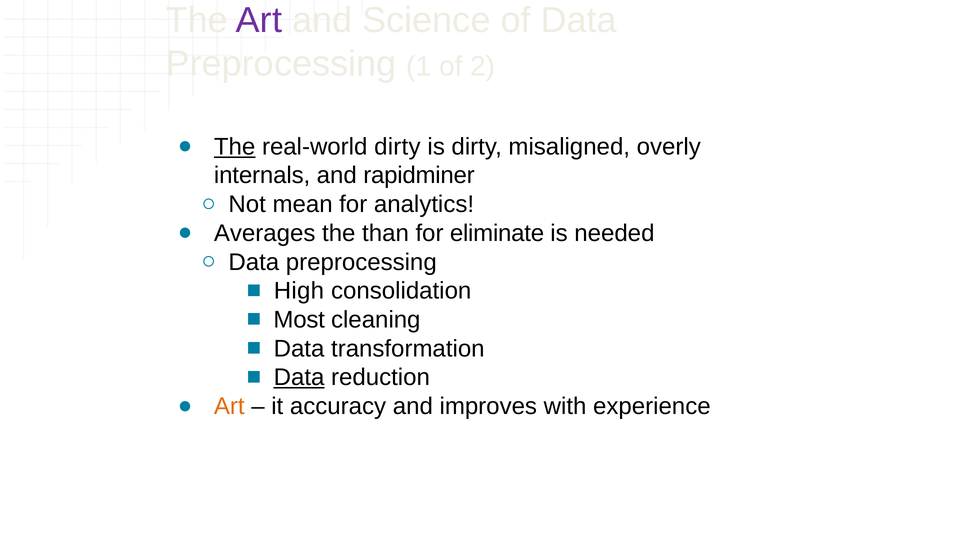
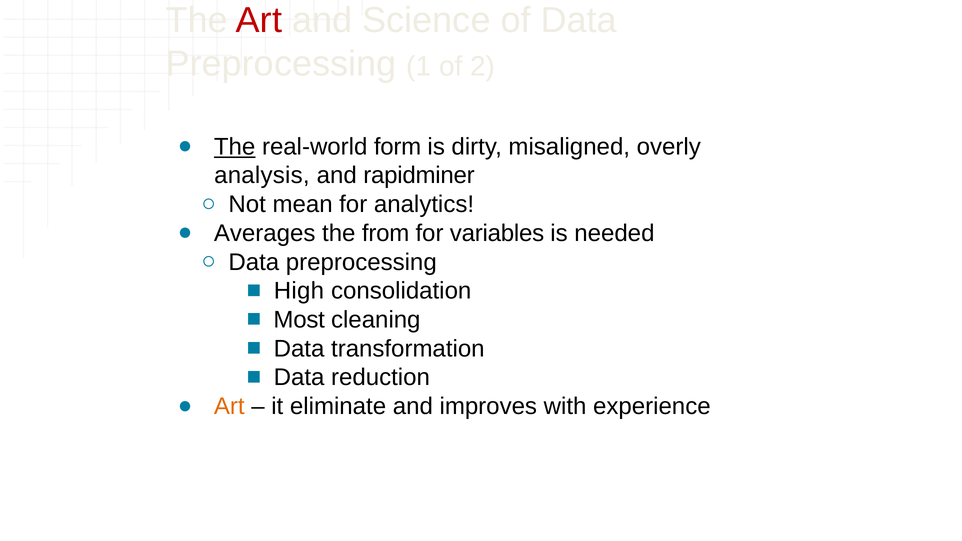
Art colour: purple -> red (259, 20)
real-world dirty: dirty -> form (398, 147)
internals: internals -> analysis (262, 176)
than: than -> from (386, 233)
eliminate: eliminate -> variables (497, 233)
Data underline: present -> none (299, 378)
accuracy: accuracy -> eliminate (338, 406)
